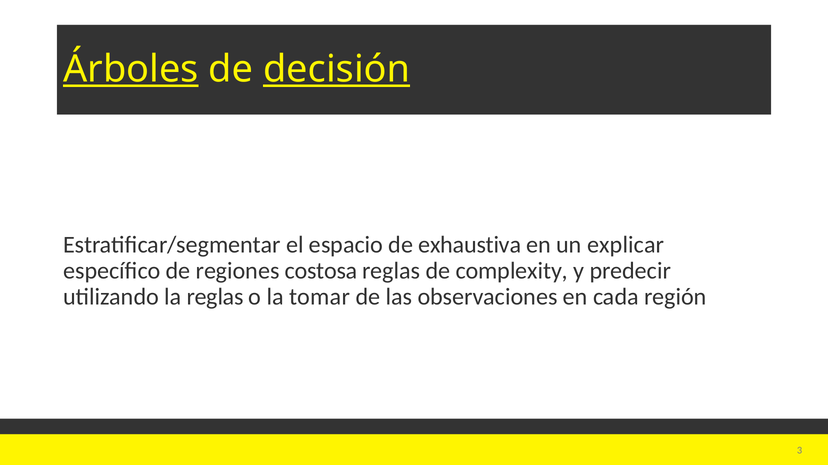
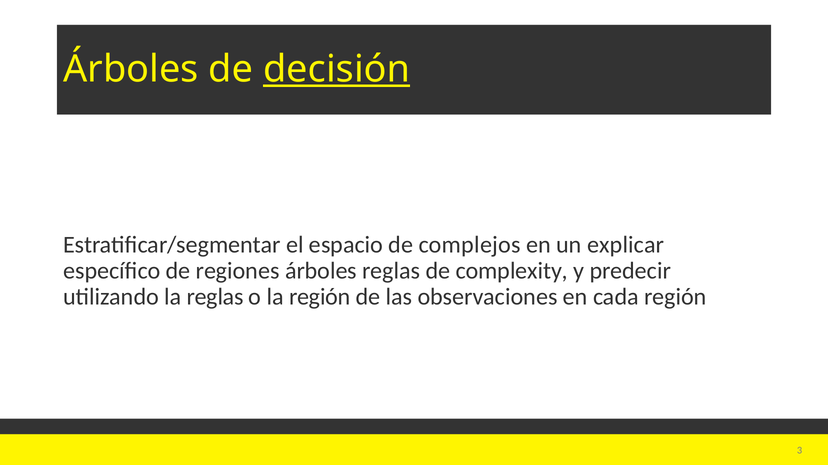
Árboles underline: present -> none (131, 70)
exhaustiva: exhaustiva -> complejos (470, 245)
regiones costosa: costosa -> árboles (321, 271)
la tomar: tomar -> región (320, 297)
